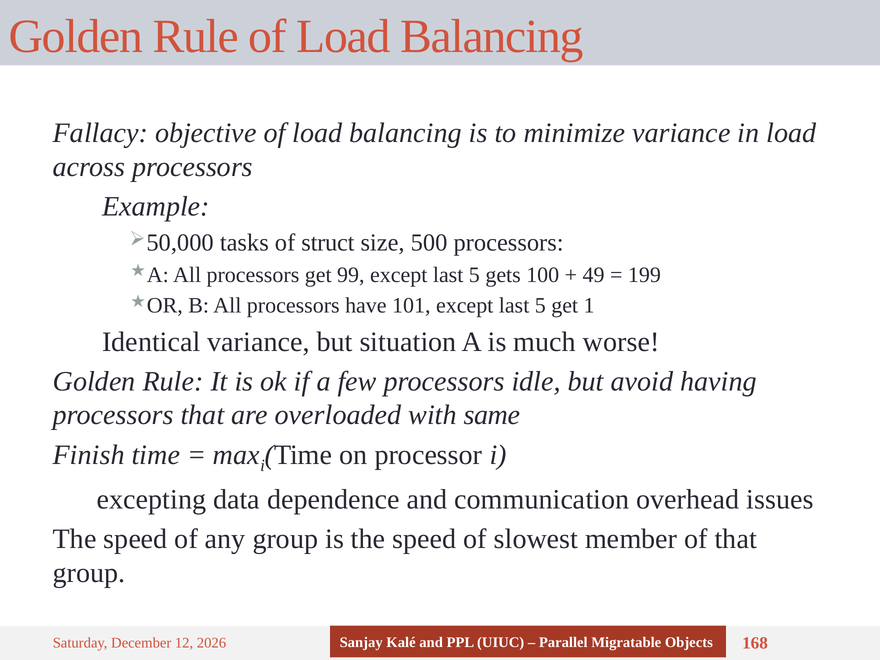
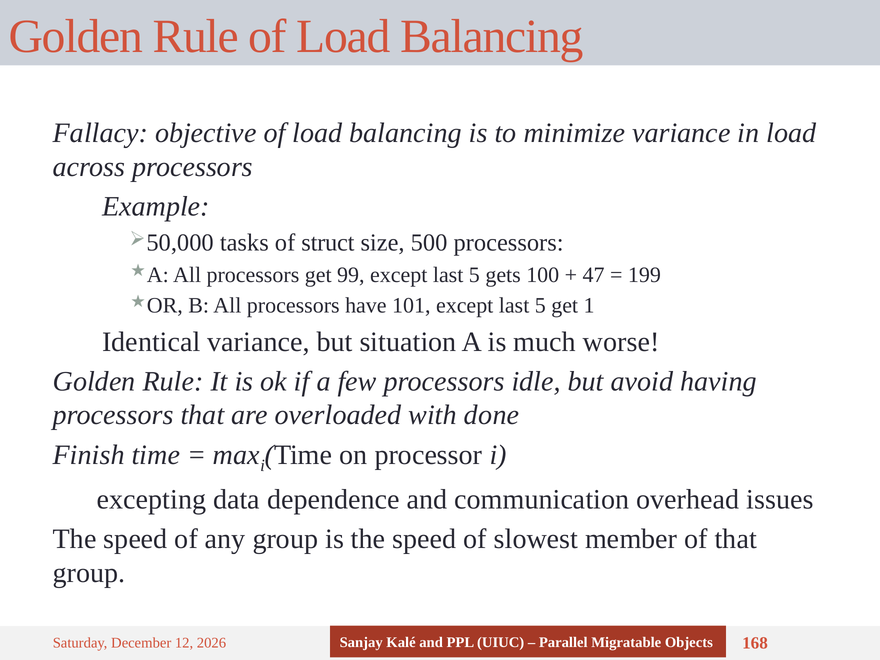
49: 49 -> 47 (594, 275)
same: same -> done (492, 415)
